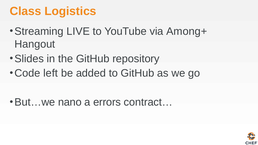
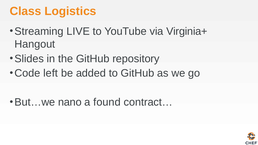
Among+: Among+ -> Virginia+ (187, 31)
errors: errors -> found (107, 102)
